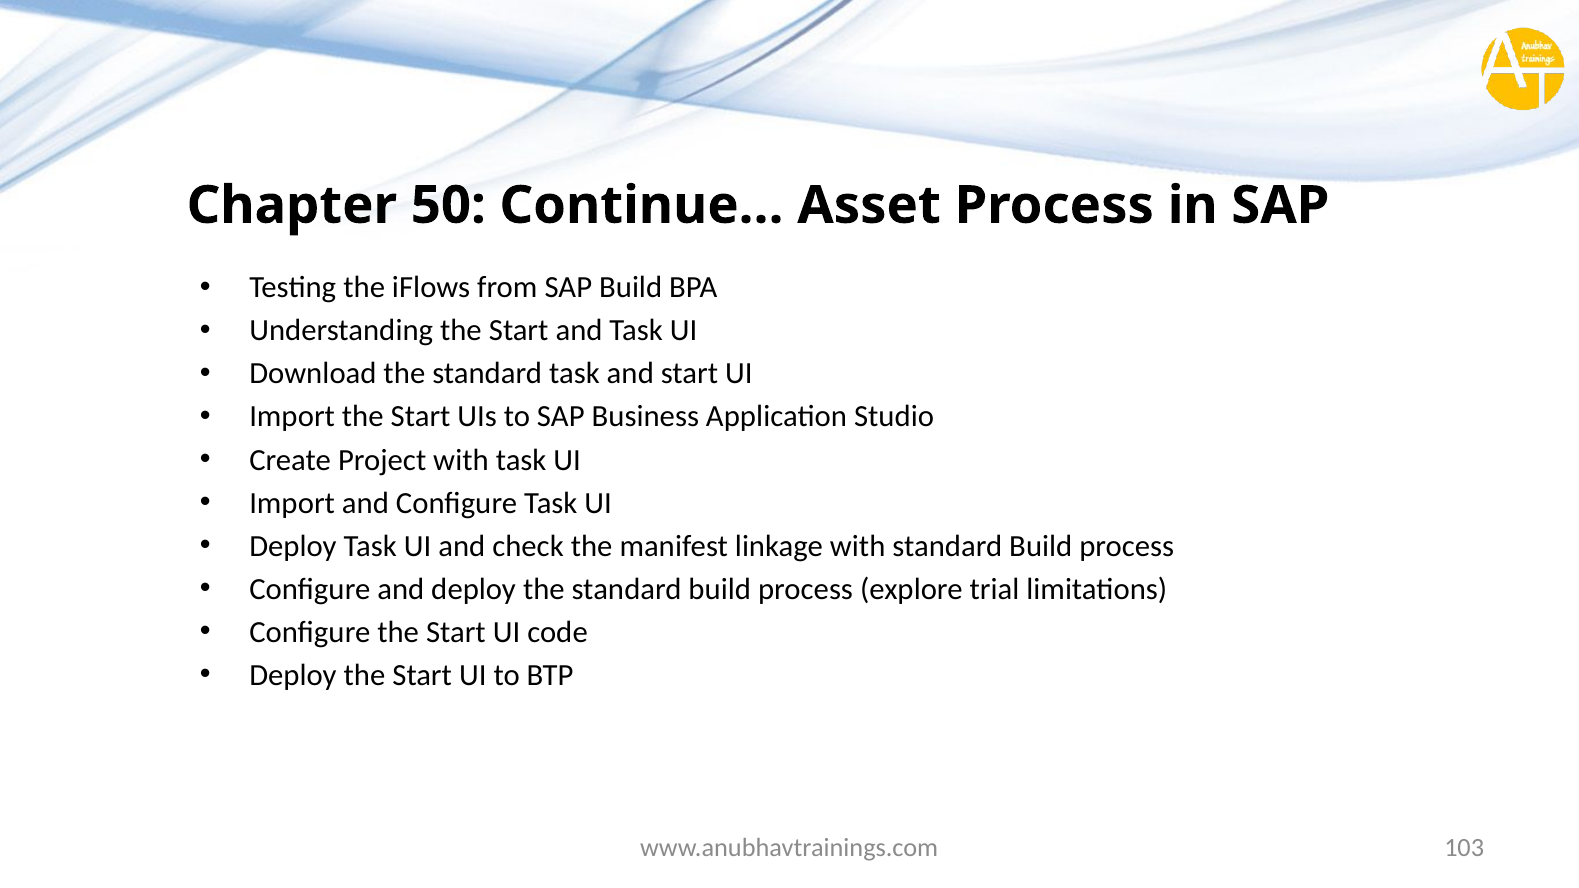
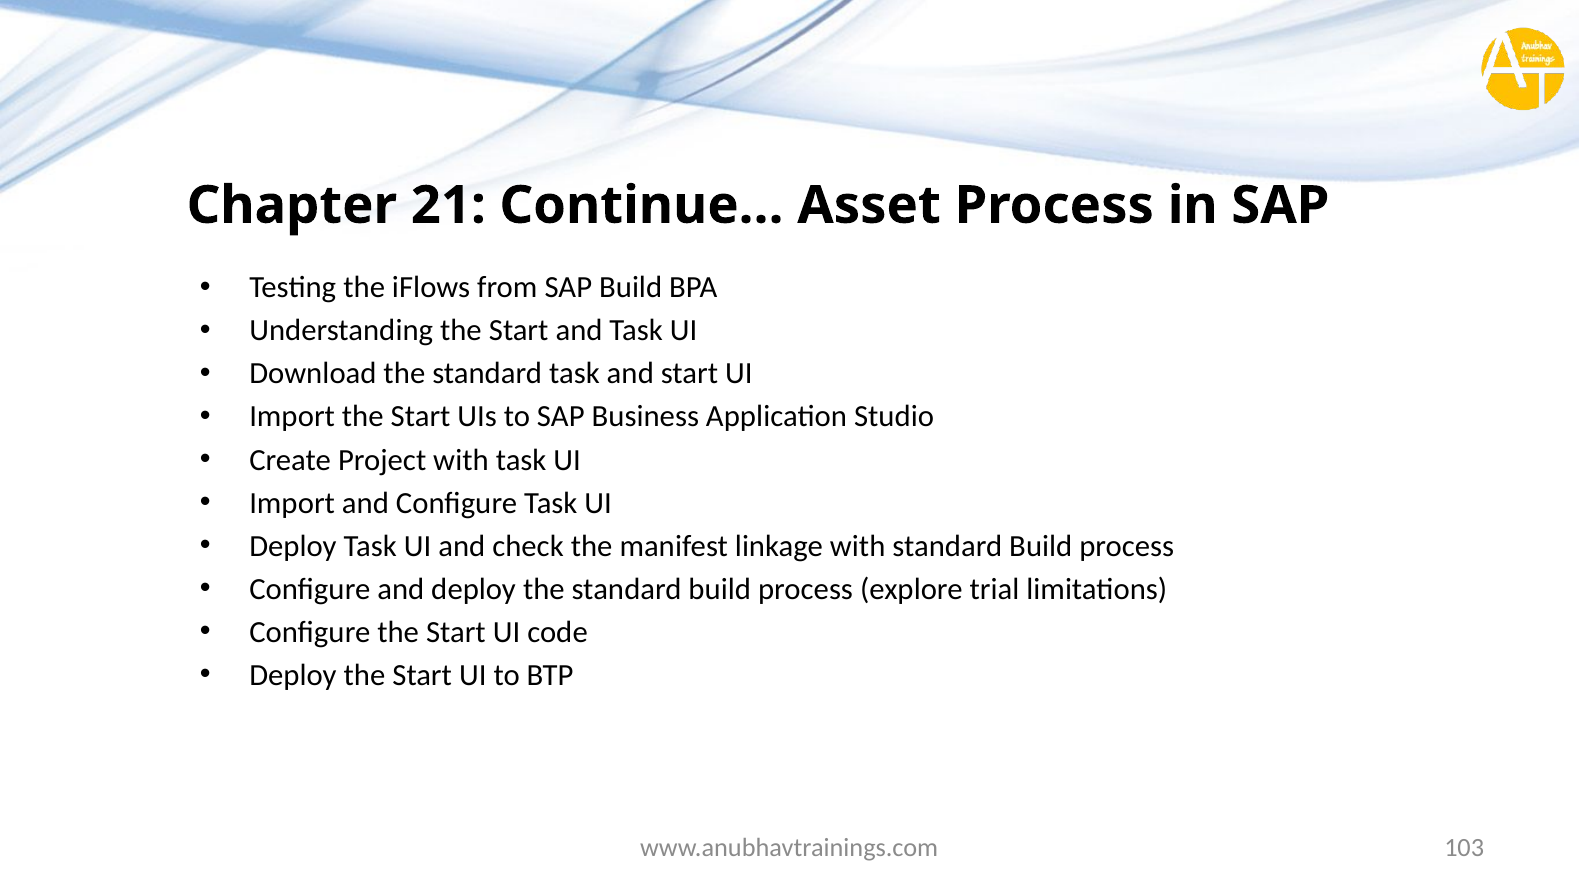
50: 50 -> 21 (448, 205)
